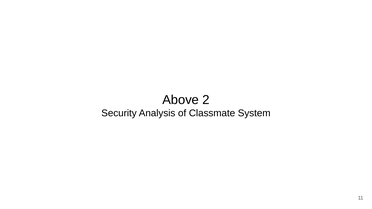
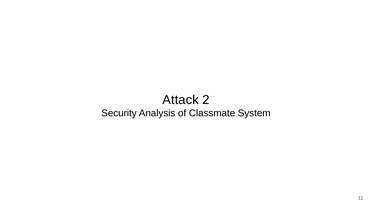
Above: Above -> Attack (181, 100)
